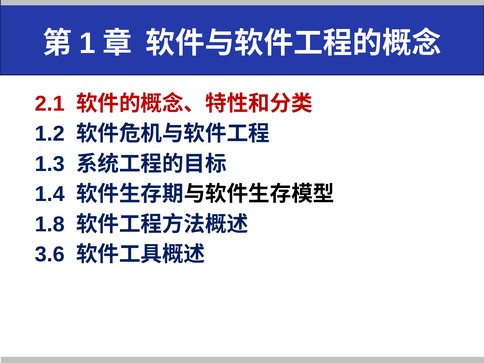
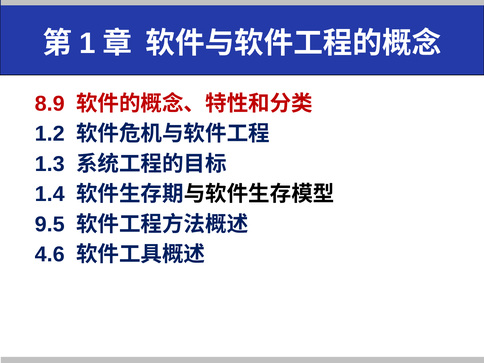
2.1: 2.1 -> 8.9 (50, 104)
1.8: 1.8 -> 9.5 (50, 224)
3.6: 3.6 -> 4.6 (50, 254)
